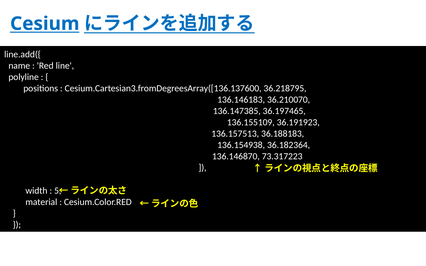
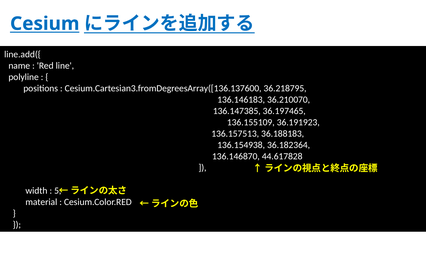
73.317223: 73.317223 -> 44.617828 (282, 157)
